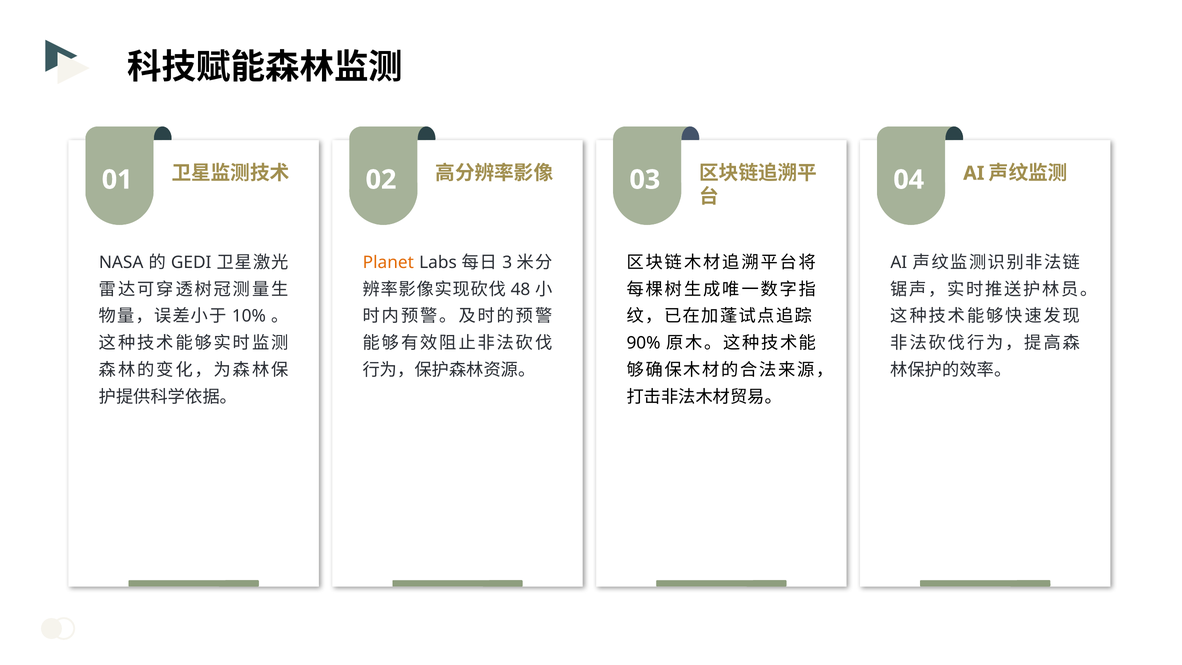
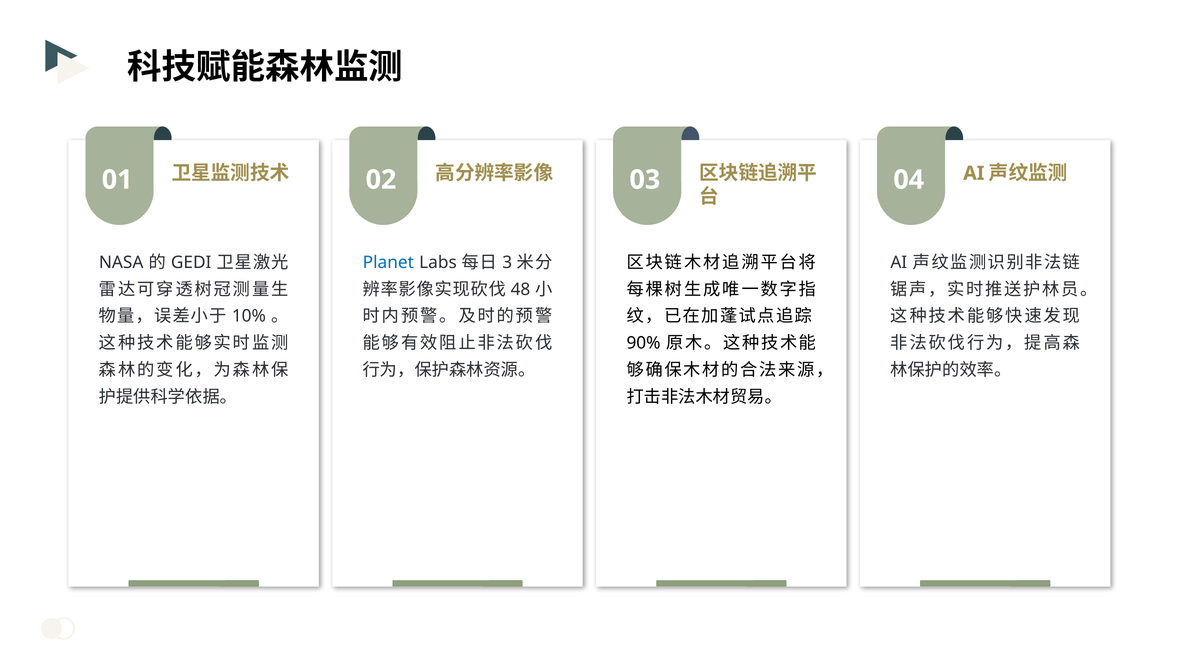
Planet colour: orange -> blue (388, 262)
